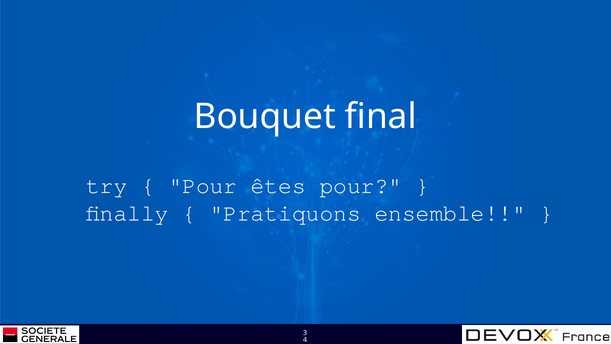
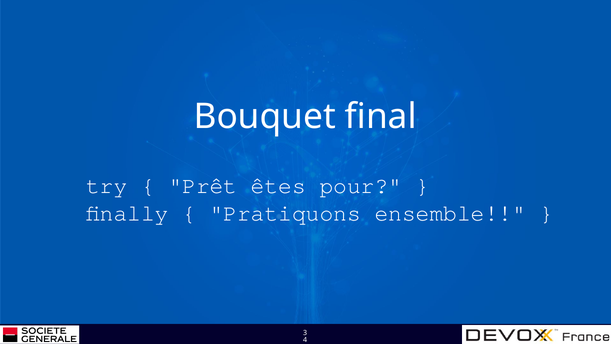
Pour: Pour -> Prêt (203, 186)
